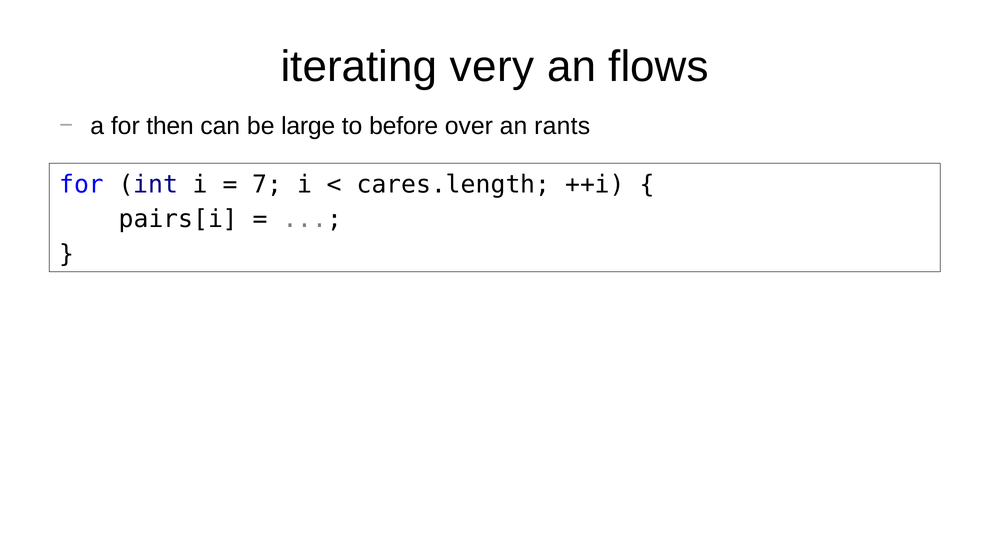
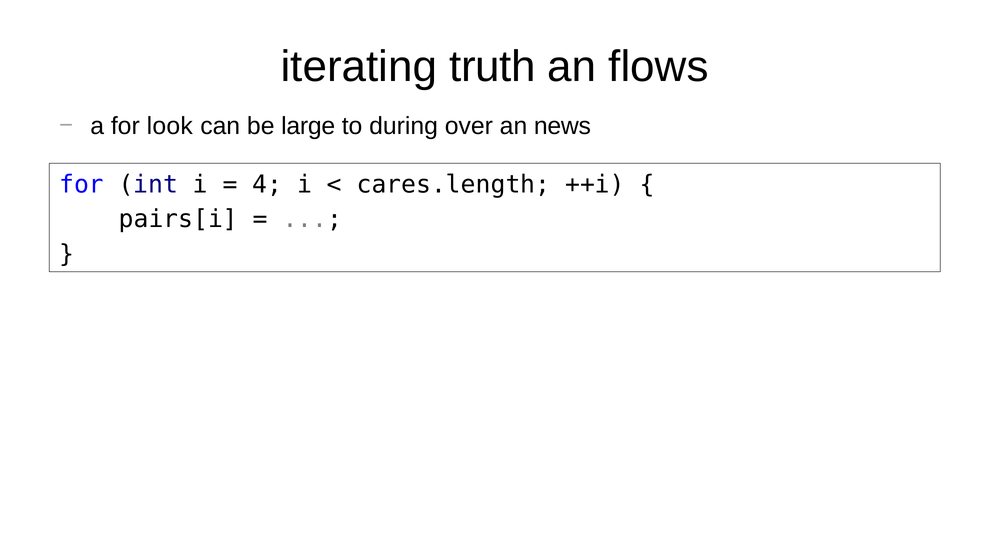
very: very -> truth (493, 67)
then: then -> look (170, 126)
before: before -> during (404, 126)
rants: rants -> news (562, 126)
7: 7 -> 4 (267, 185)
